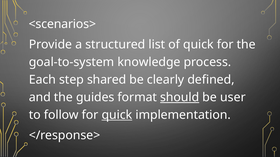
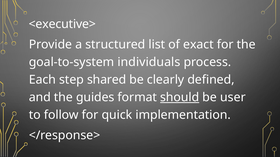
<scenarios>: <scenarios> -> <executive> (62, 24)
of quick: quick -> exact (198, 45)
knowledge: knowledge -> individuals (149, 62)
quick underline: present -> none (117, 115)
